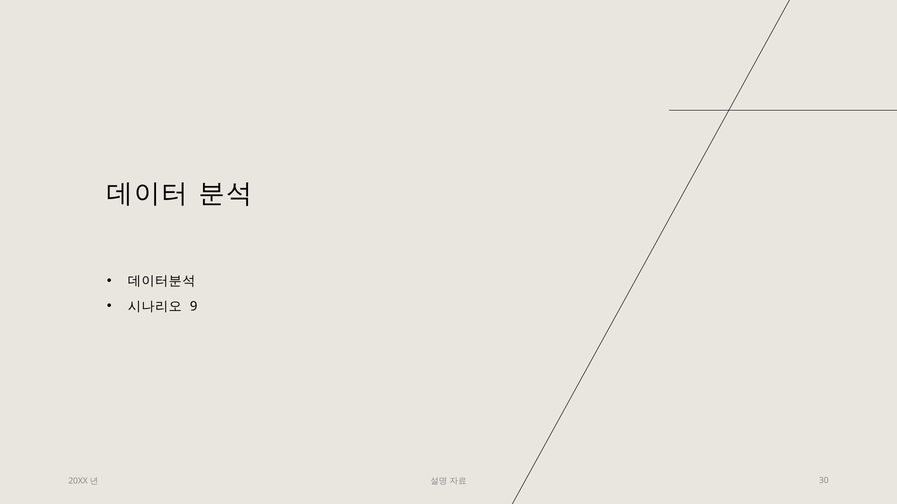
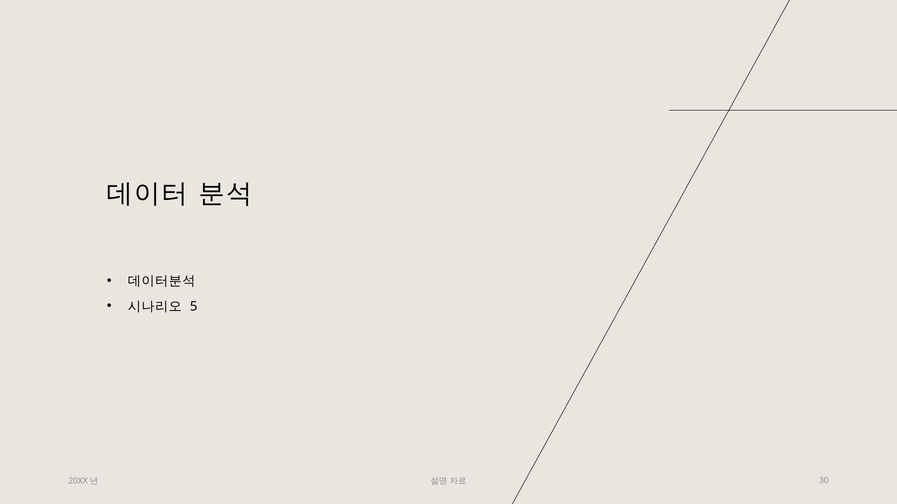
9: 9 -> 5 (194, 307)
